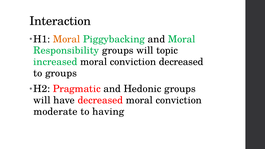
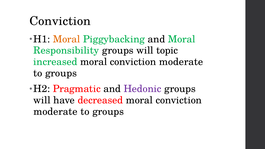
Interaction: Interaction -> Conviction (60, 21)
increased moral conviction decreased: decreased -> moderate (181, 62)
Hedonic colour: black -> purple (142, 89)
having: having -> groups (108, 112)
